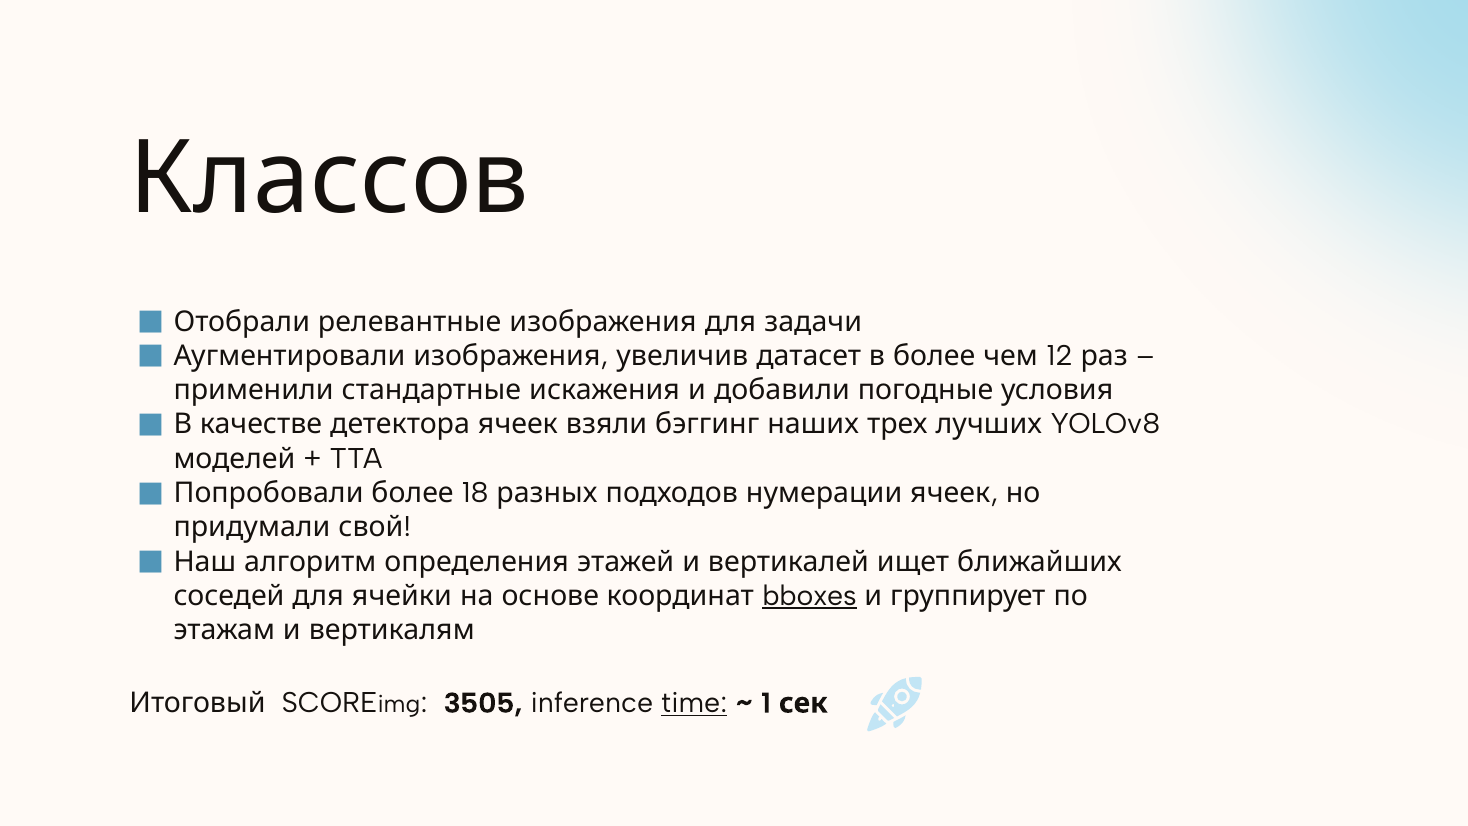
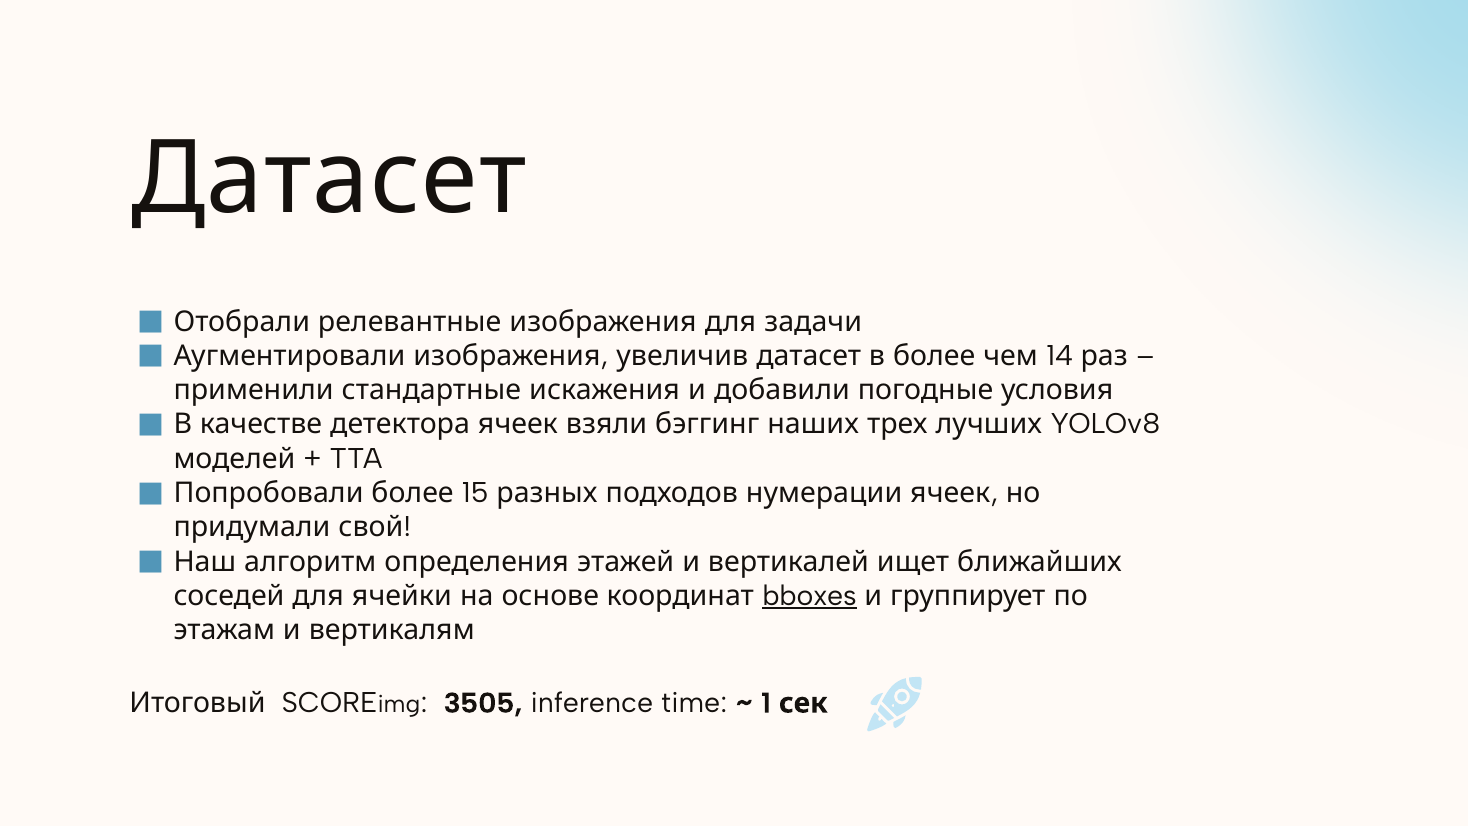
Классов: Классов -> Датасет (329, 179)
12: 12 -> 14 (1060, 356)
18: 18 -> 15 (475, 493)
time underline: present -> none (694, 703)
